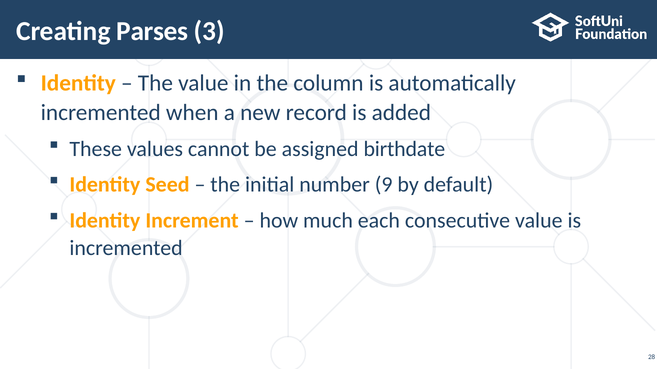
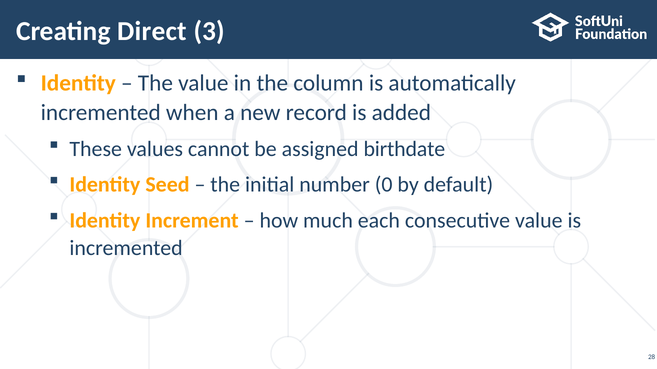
Parses: Parses -> Direct (152, 31)
9: 9 -> 0 (384, 185)
